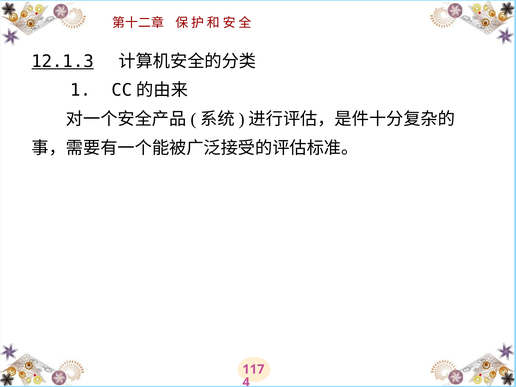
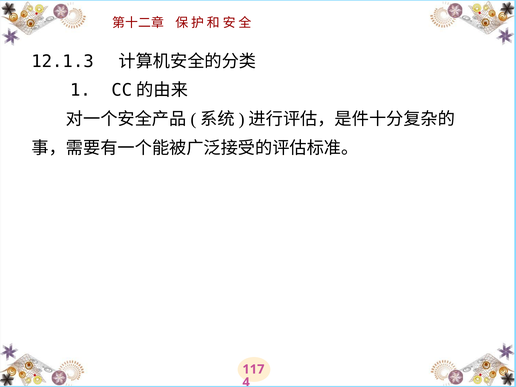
12.1.3 underline: present -> none (63, 61)
